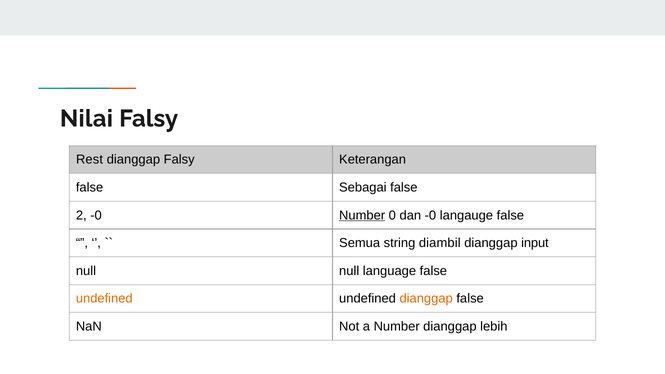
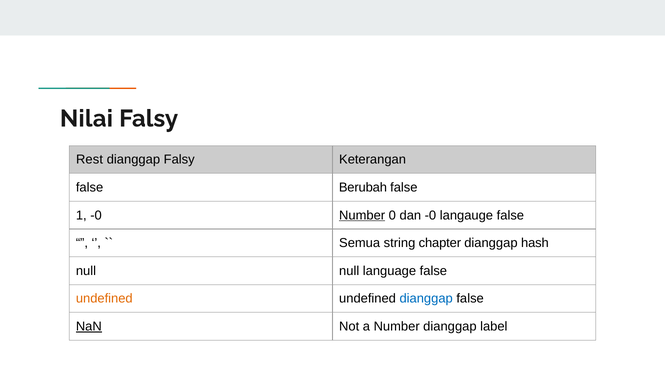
Sebagai: Sebagai -> Berubah (363, 188)
2: 2 -> 1 (81, 215)
diambil: diambil -> chapter (440, 243)
input: input -> hash (535, 243)
dianggap colour: orange -> blue (426, 299)
NaN underline: none -> present (89, 327)
lebih: lebih -> label (494, 327)
